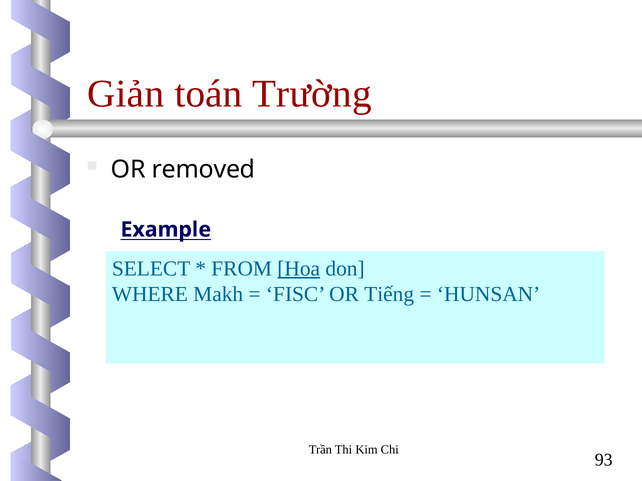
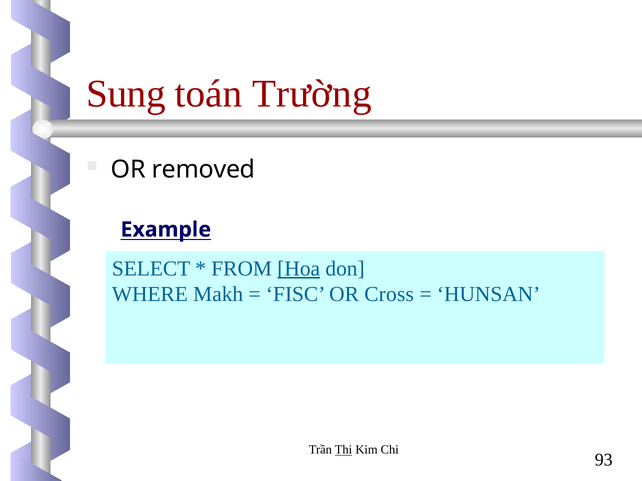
Giản: Giản -> Sung (126, 94)
Tiếng: Tiếng -> Cross (389, 295)
Thi underline: none -> present (344, 450)
